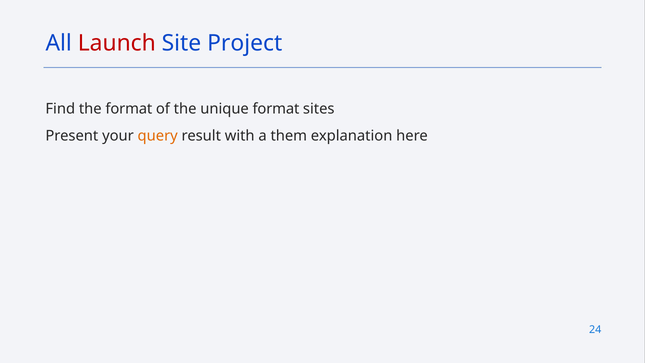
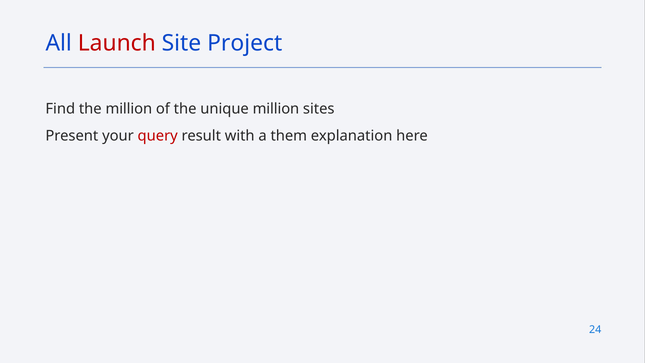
the format: format -> million (129, 109)
unique format: format -> million (276, 109)
query colour: orange -> red (158, 136)
